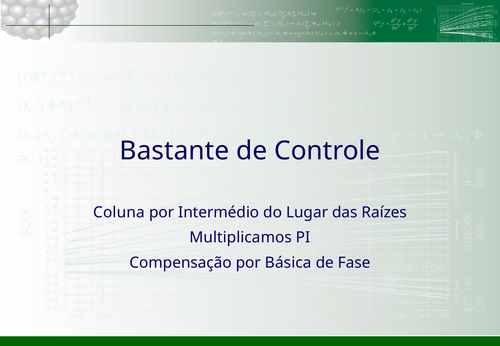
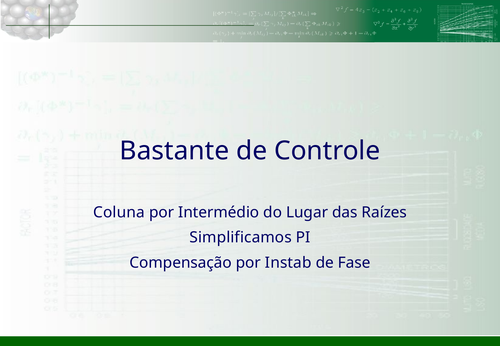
Multiplicamos: Multiplicamos -> Simplificamos (241, 238)
Básica: Básica -> Instab (288, 263)
